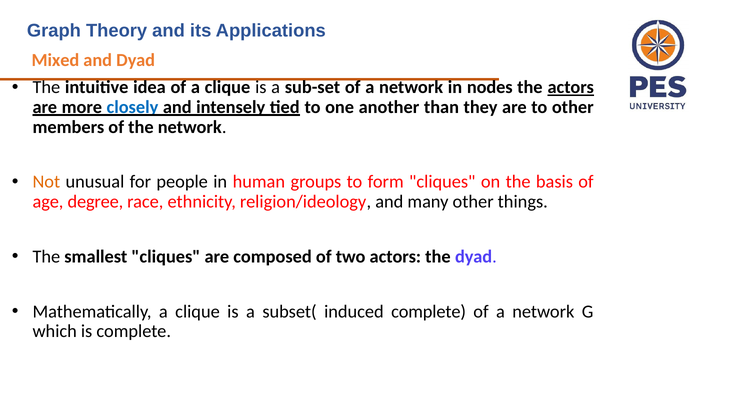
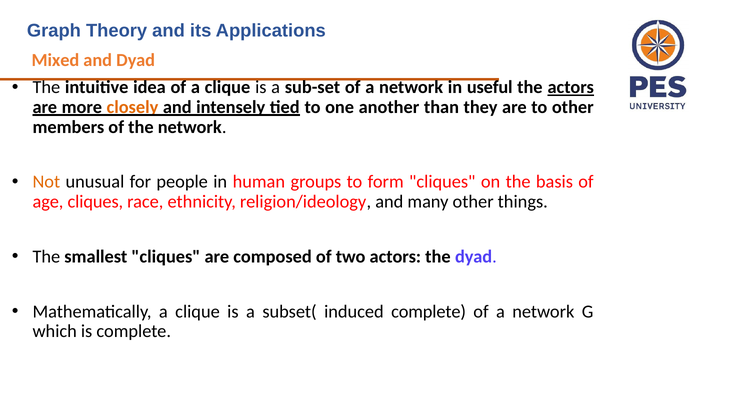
nodes: nodes -> useful (490, 87)
closely colour: blue -> orange (132, 107)
age degree: degree -> cliques (95, 202)
